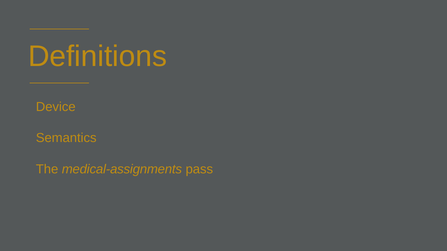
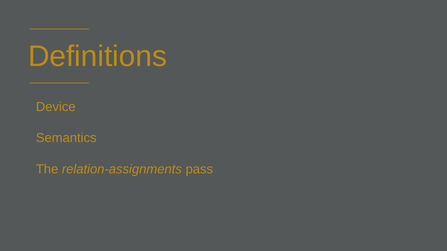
medical-assignments: medical-assignments -> relation-assignments (122, 170)
